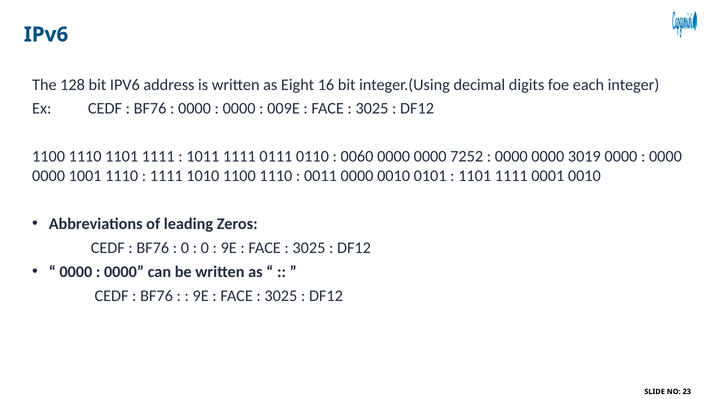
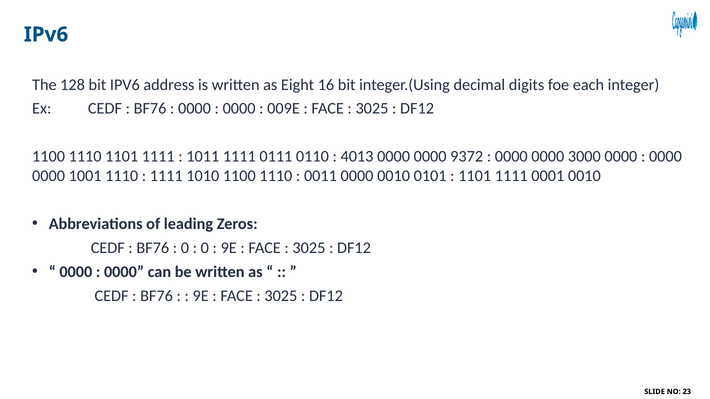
0060: 0060 -> 4013 (357, 157)
7252: 7252 -> 9372 (467, 157)
3019: 3019 -> 3000 (584, 157)
